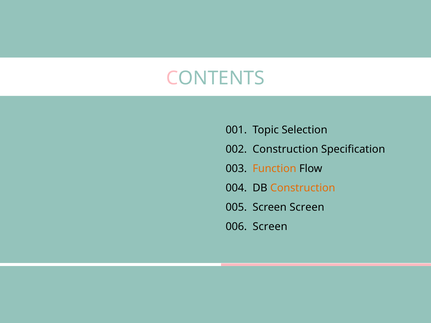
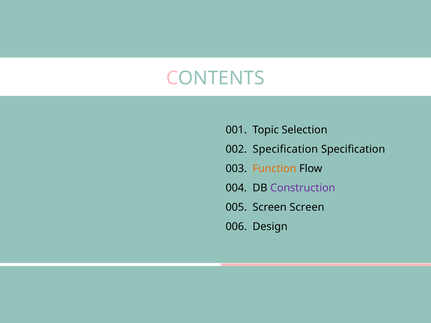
002 Construction: Construction -> Specification (285, 149)
Construction colour: orange -> purple (303, 188)
006 Screen: Screen -> Design (270, 227)
